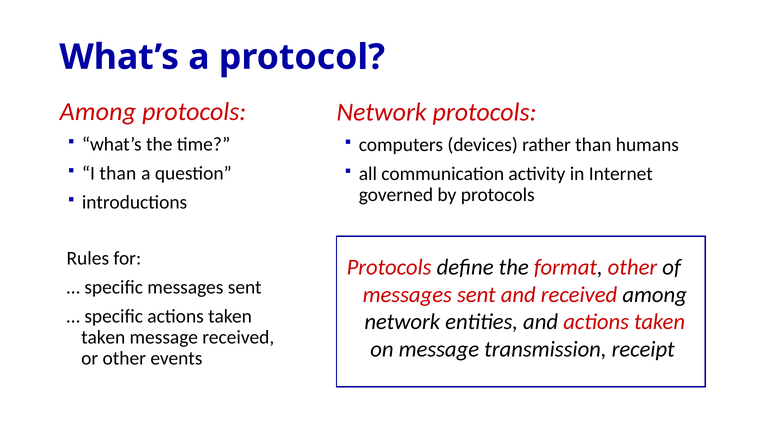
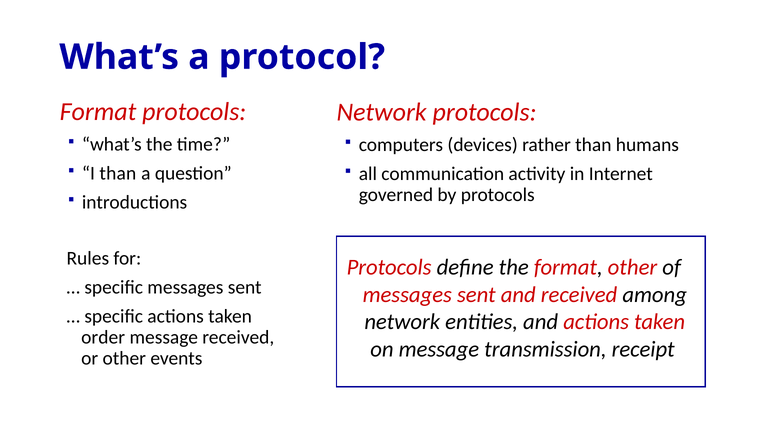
Among: Among -> Format (98, 112)
taken: taken -> order (103, 338)
